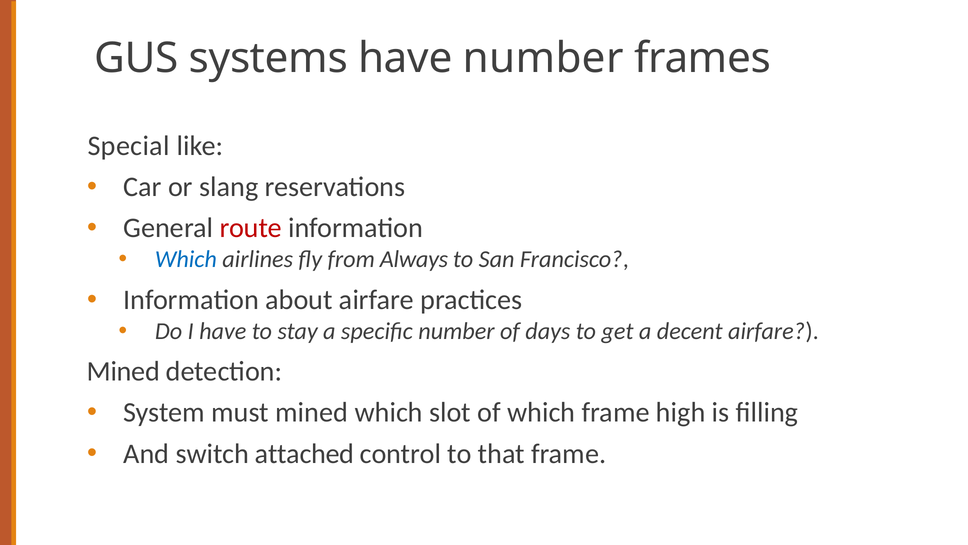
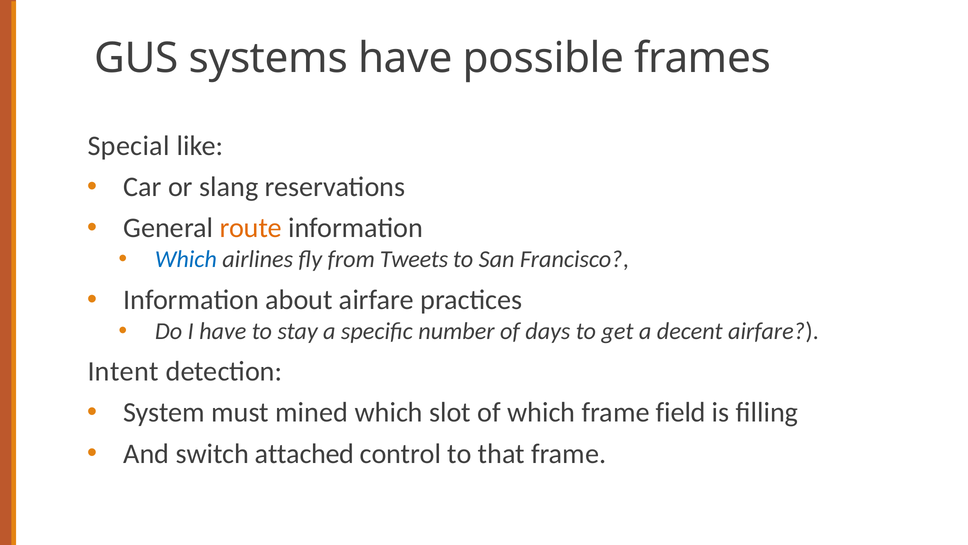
have number: number -> possible (543, 58)
route colour: red -> orange (251, 228)
Always: Always -> Tweets (414, 259)
Mined: Mined -> Intent (123, 371)
high: high -> field (681, 412)
